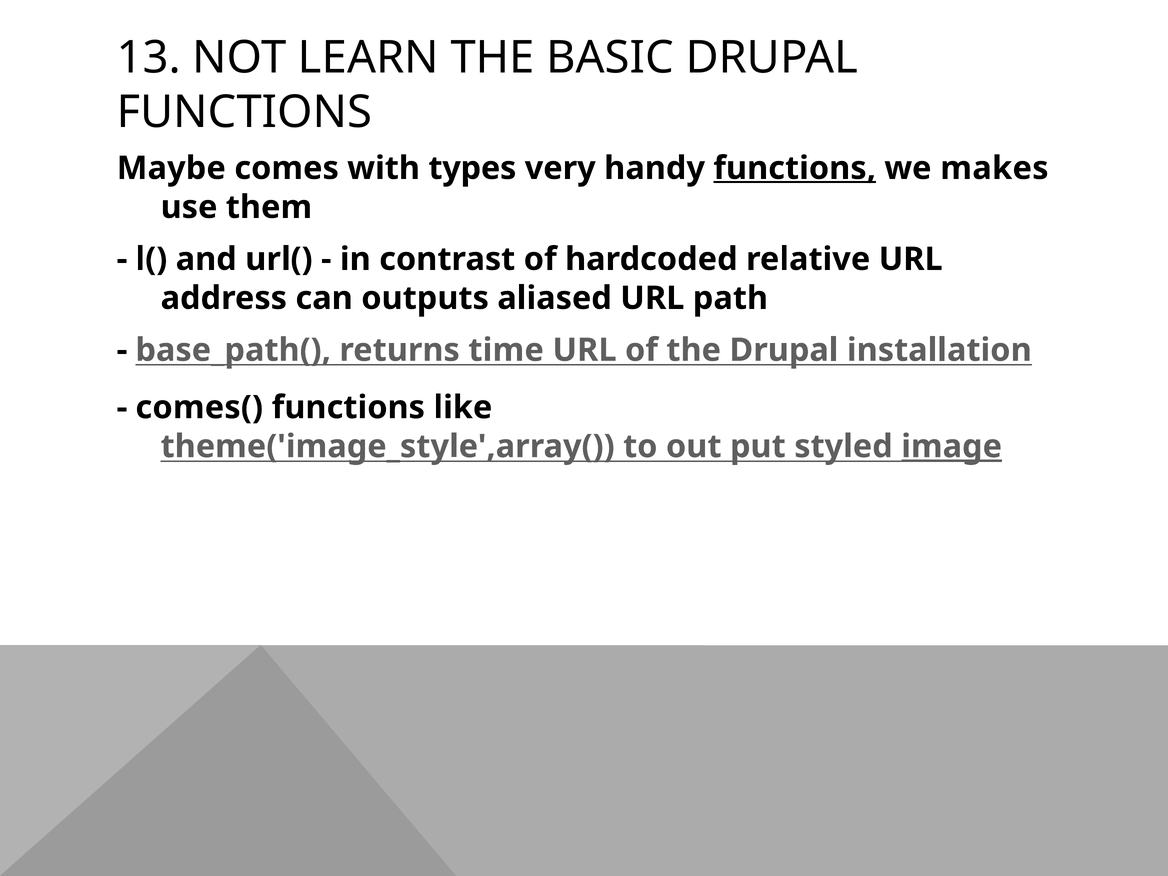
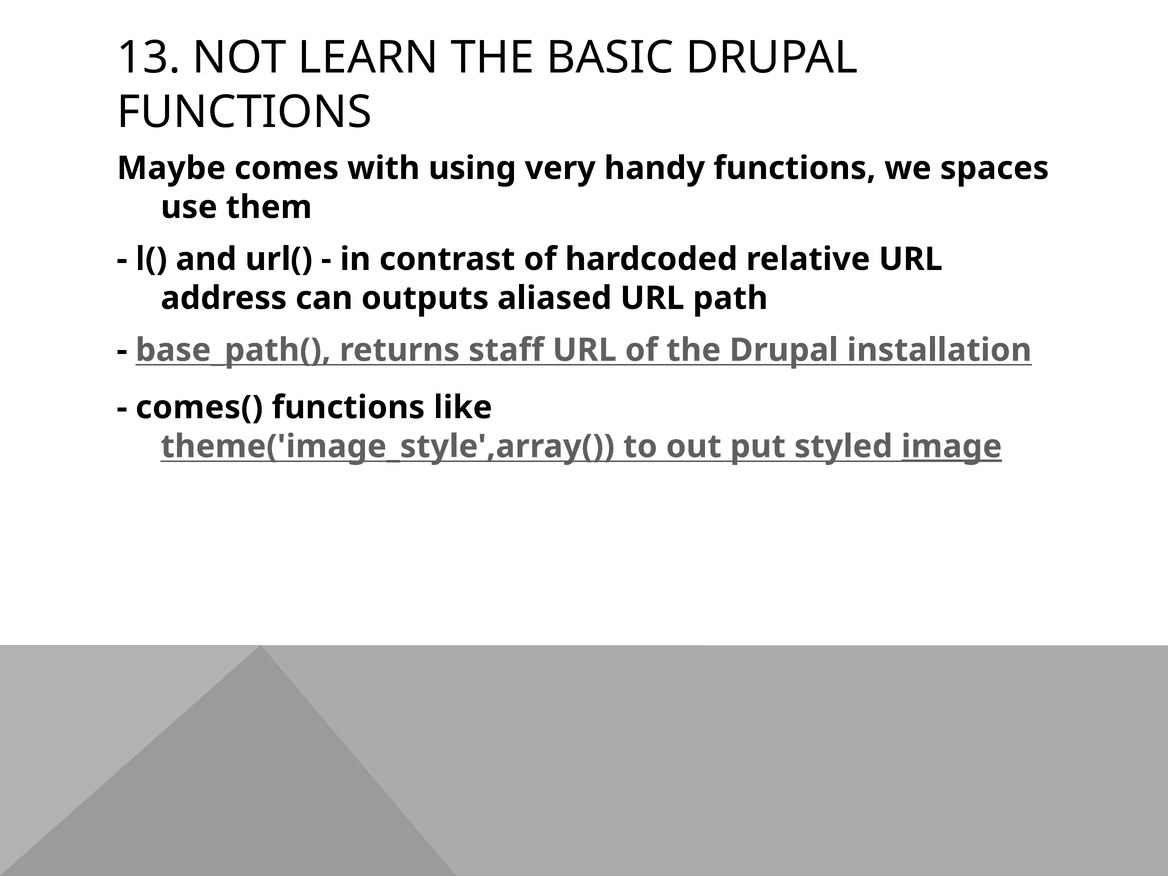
types: types -> using (472, 168)
functions underline: present -> none (795, 168)
makes: makes -> spaces (995, 168)
time: time -> staff (506, 350)
